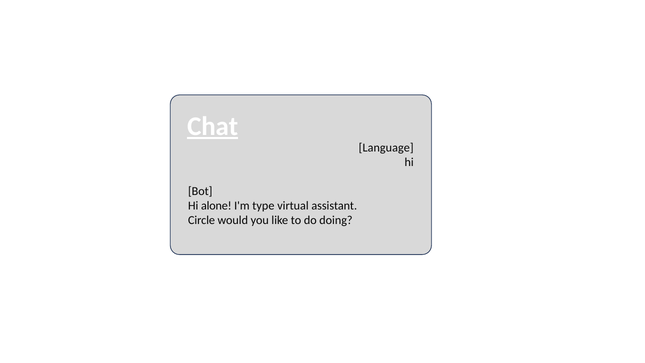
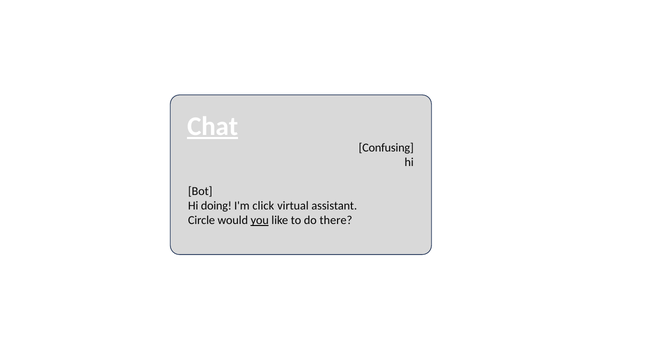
Language: Language -> Confusing (386, 148)
alone: alone -> doing (216, 206)
type: type -> click (263, 206)
you underline: none -> present (260, 220)
doing: doing -> there (336, 220)
